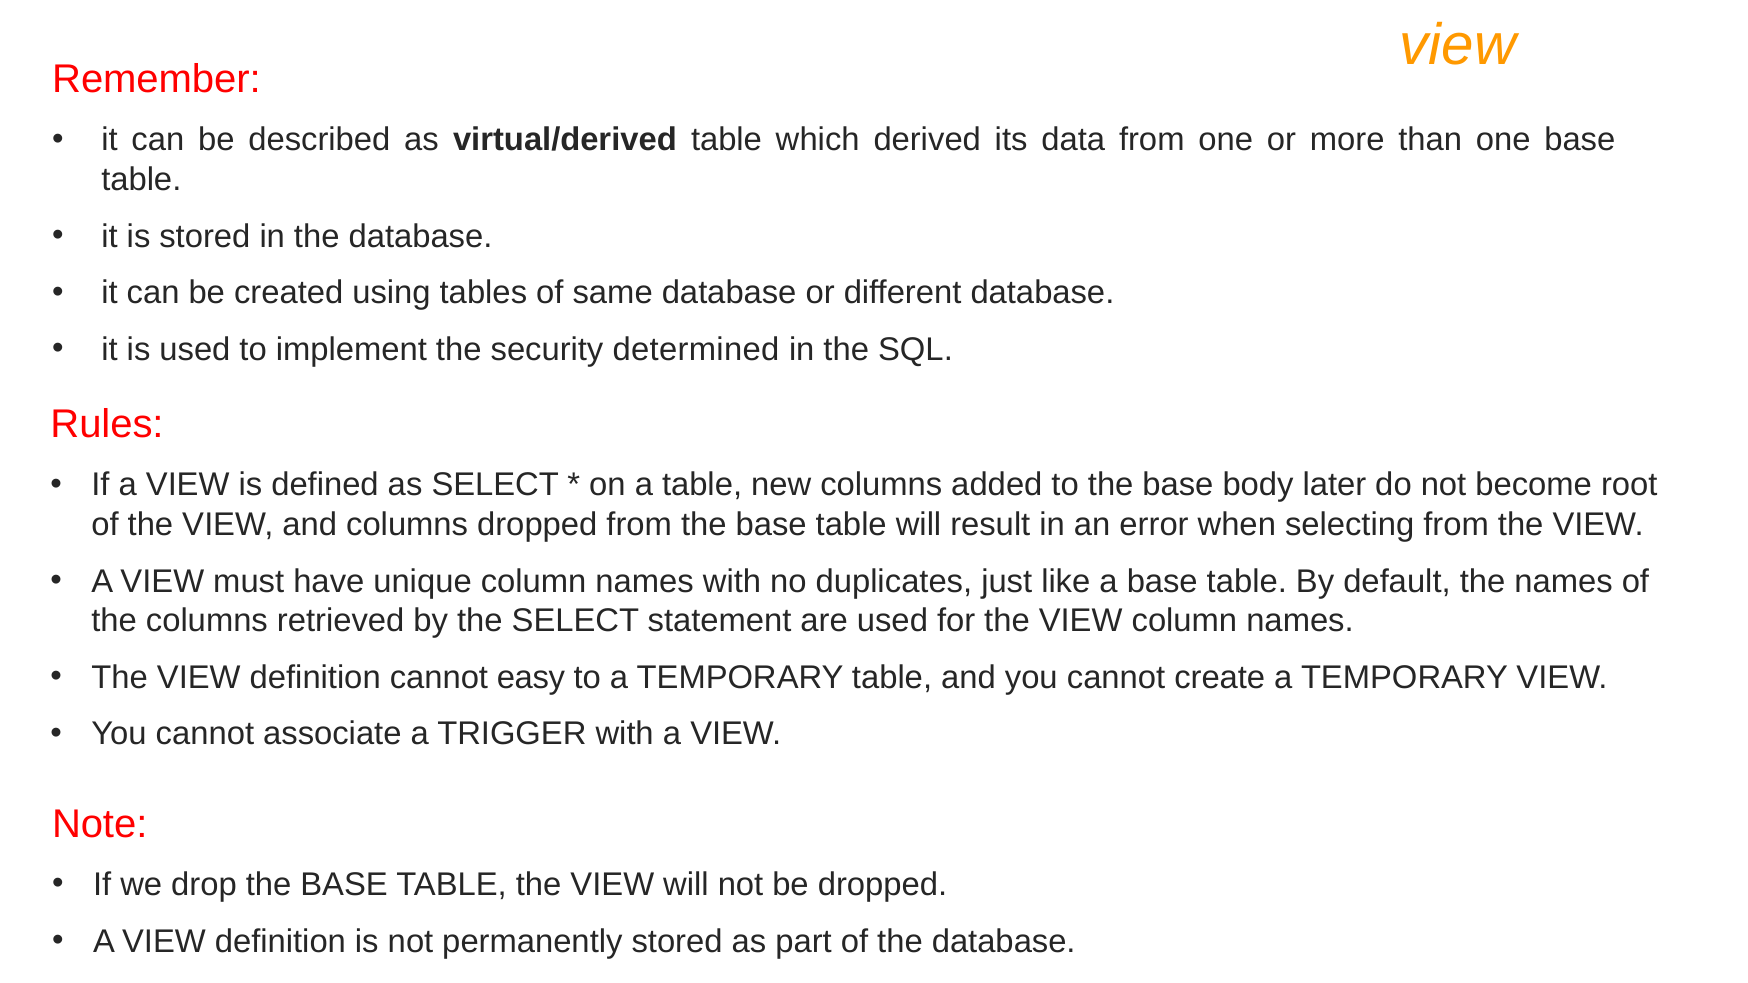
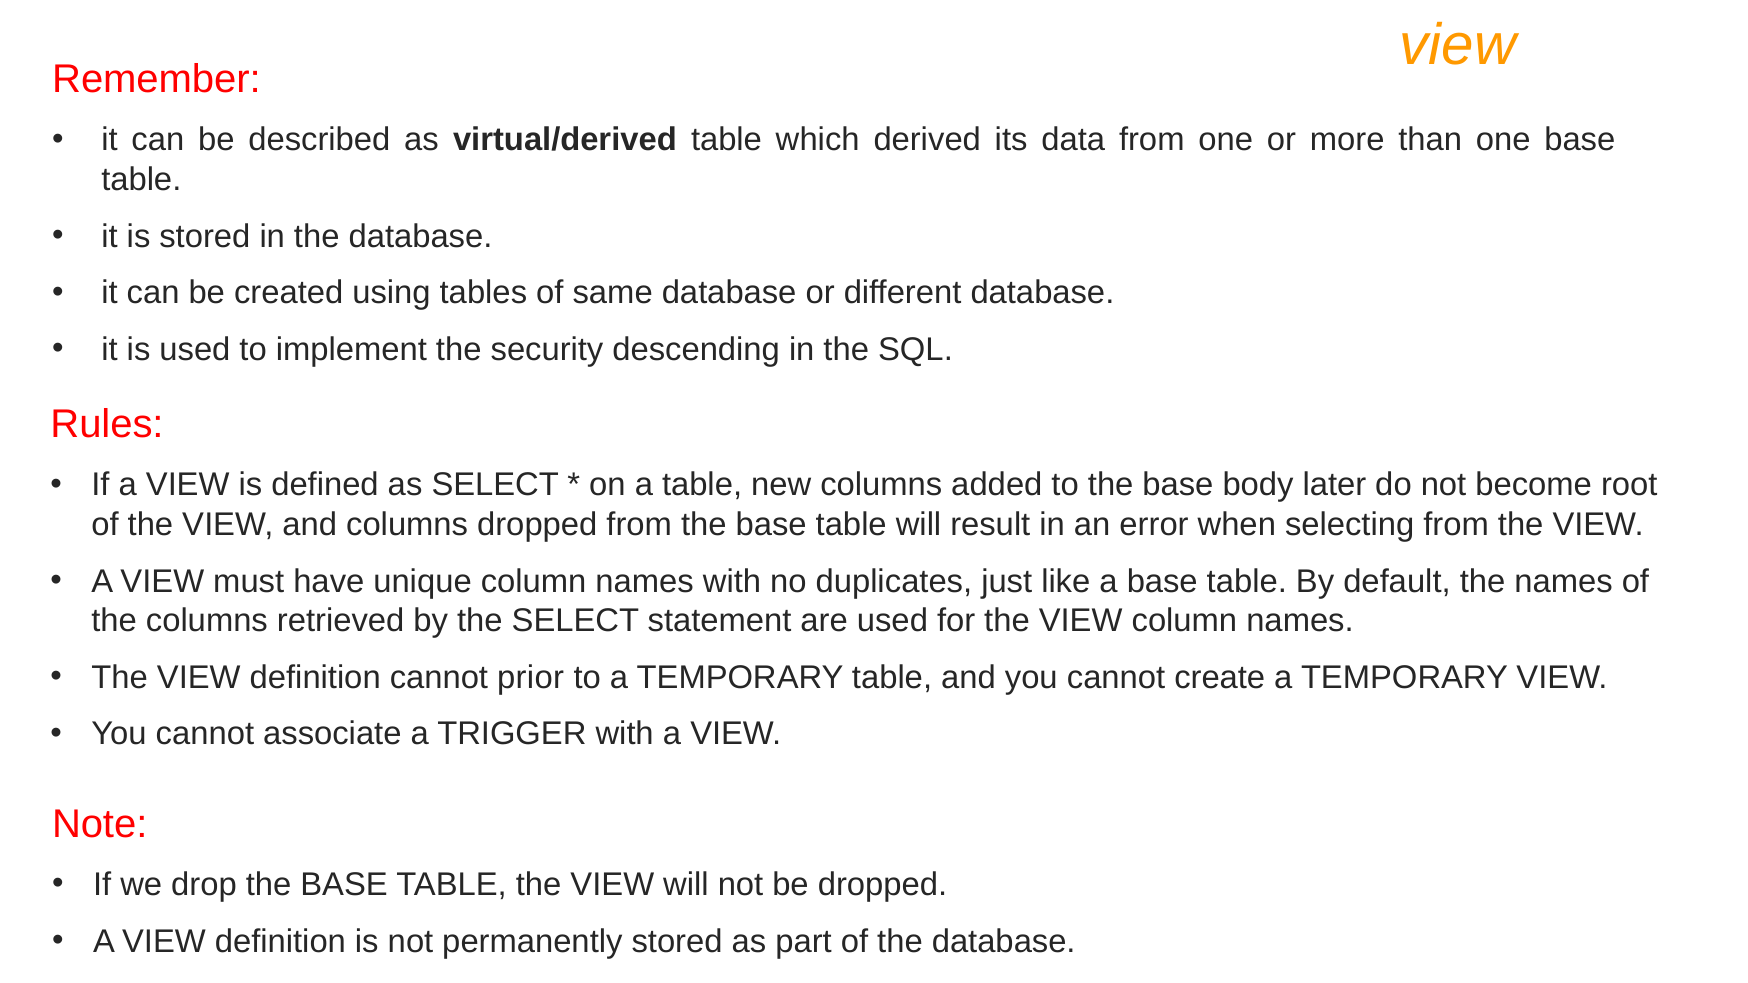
determined: determined -> descending (696, 350)
easy: easy -> prior (531, 678)
